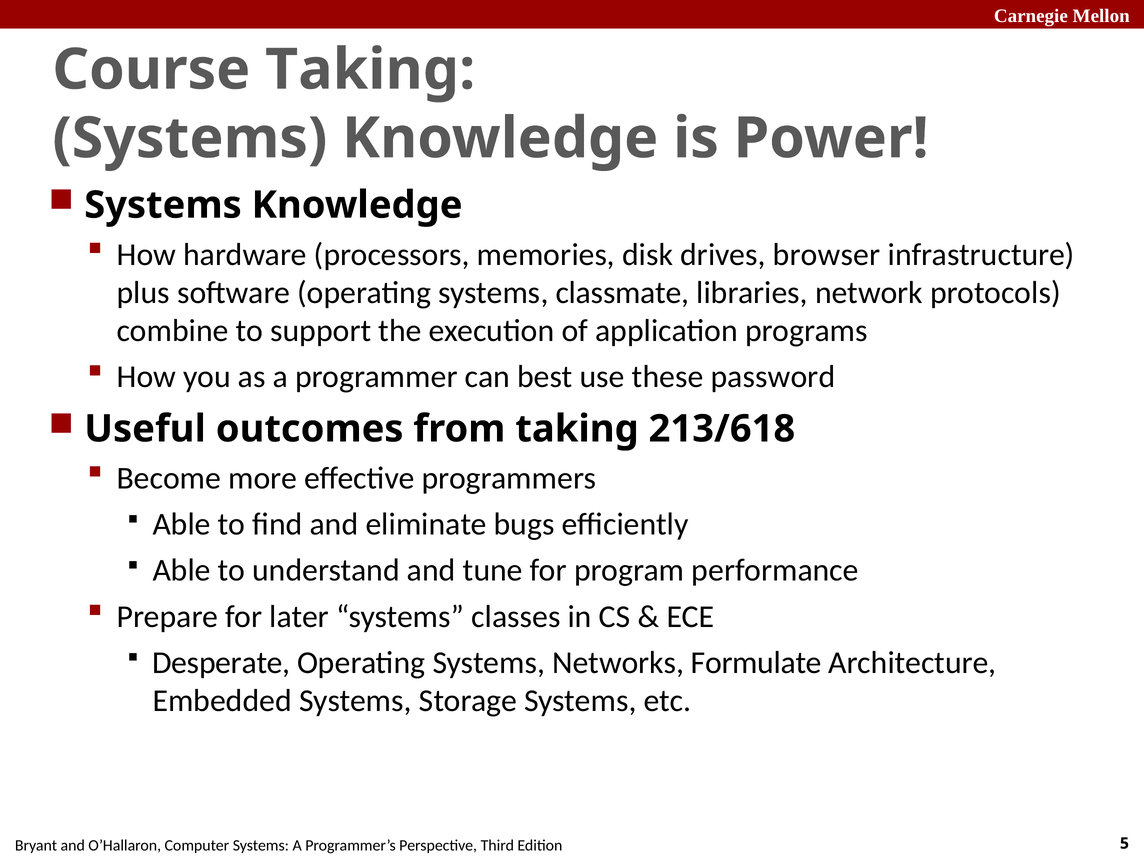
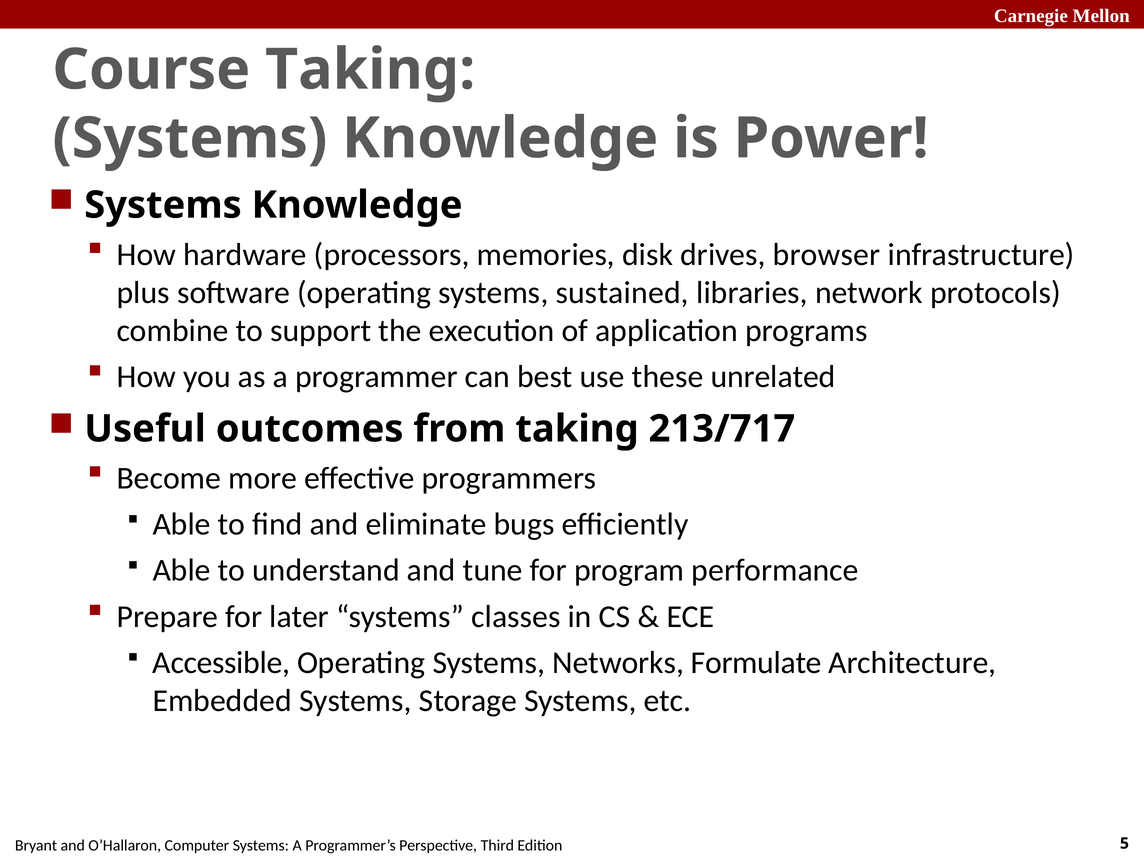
classmate: classmate -> sustained (622, 293)
password: password -> unrelated (773, 377)
213/618: 213/618 -> 213/717 (722, 429)
Desperate: Desperate -> Accessible (221, 663)
